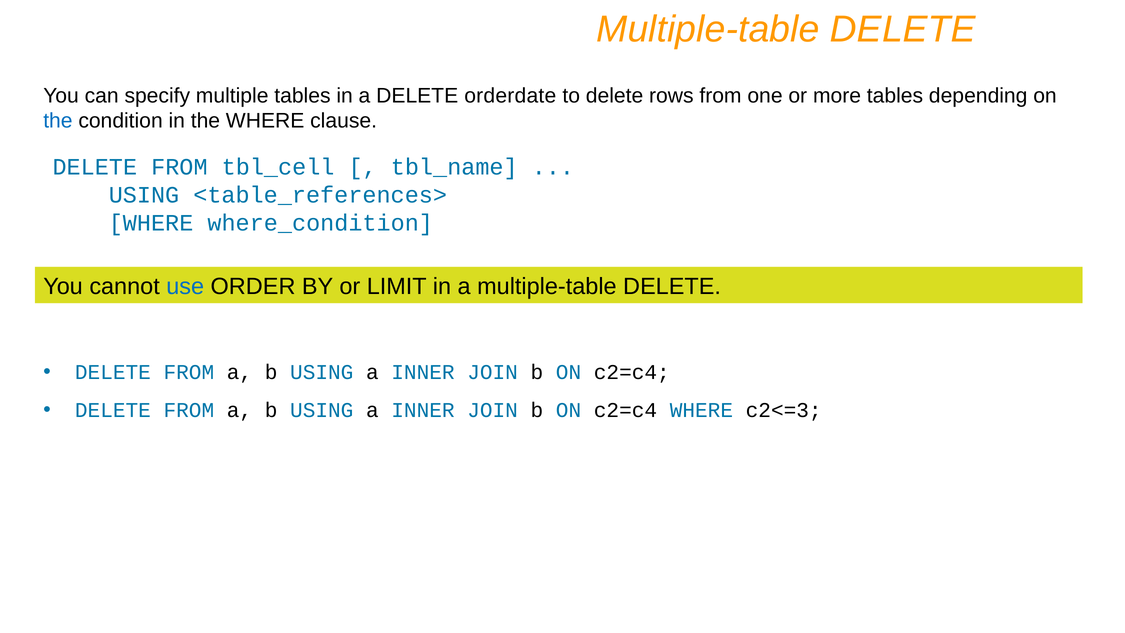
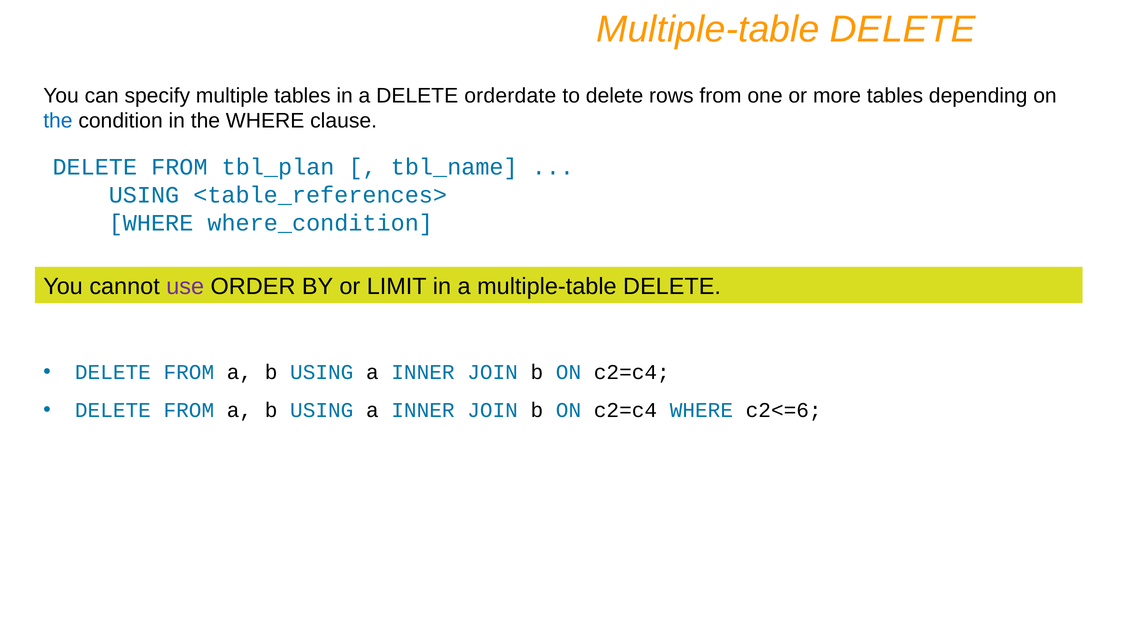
tbl_cell: tbl_cell -> tbl_plan (278, 167)
use colour: blue -> purple (185, 287)
c2<=3: c2<=3 -> c2<=6 (784, 410)
